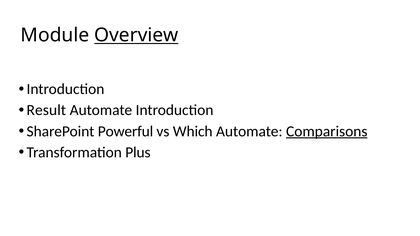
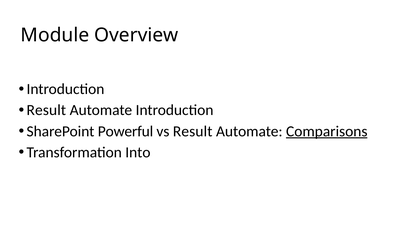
Overview underline: present -> none (136, 35)
vs Which: Which -> Result (193, 131)
Plus: Plus -> Into (138, 152)
